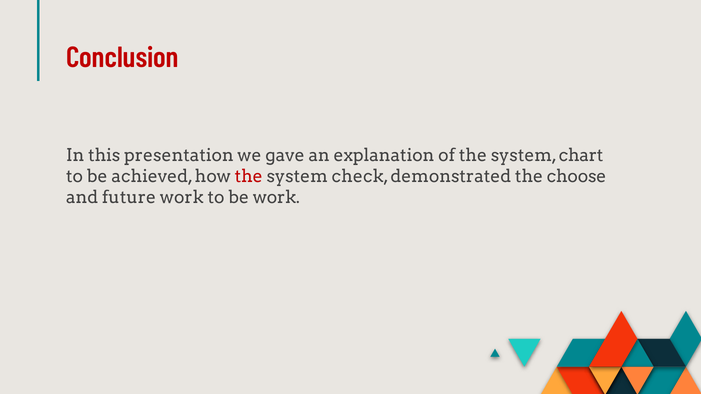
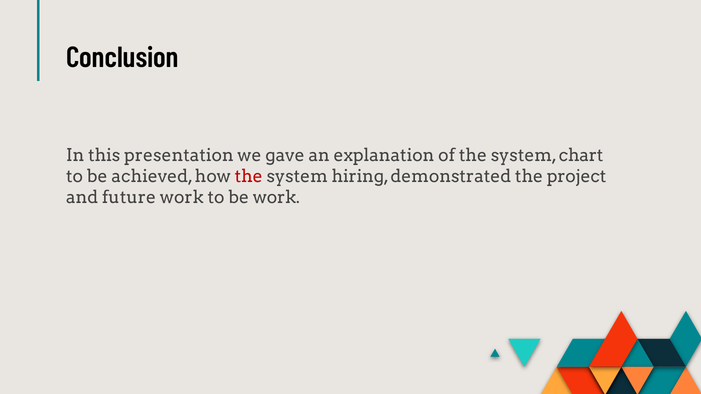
Conclusion colour: red -> black (122, 58)
check: check -> hiring (360, 177)
choose: choose -> project (577, 177)
